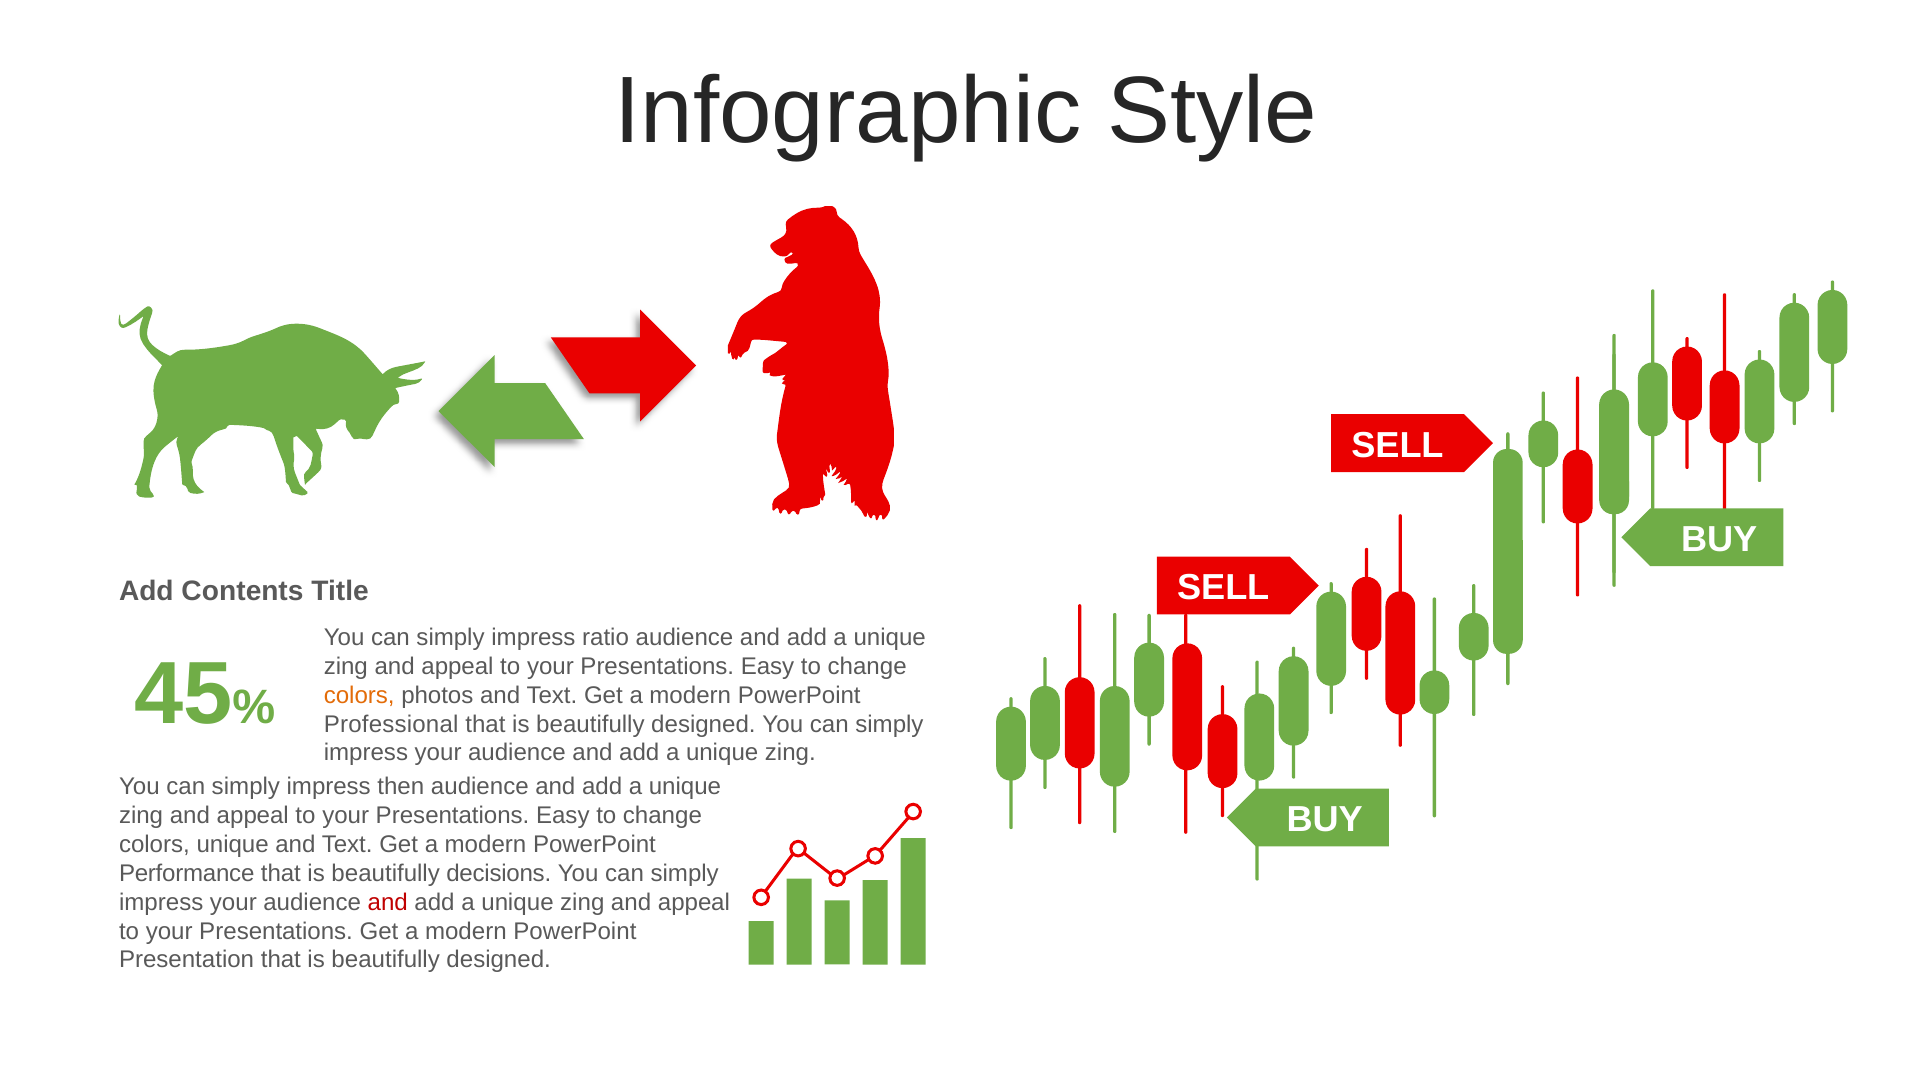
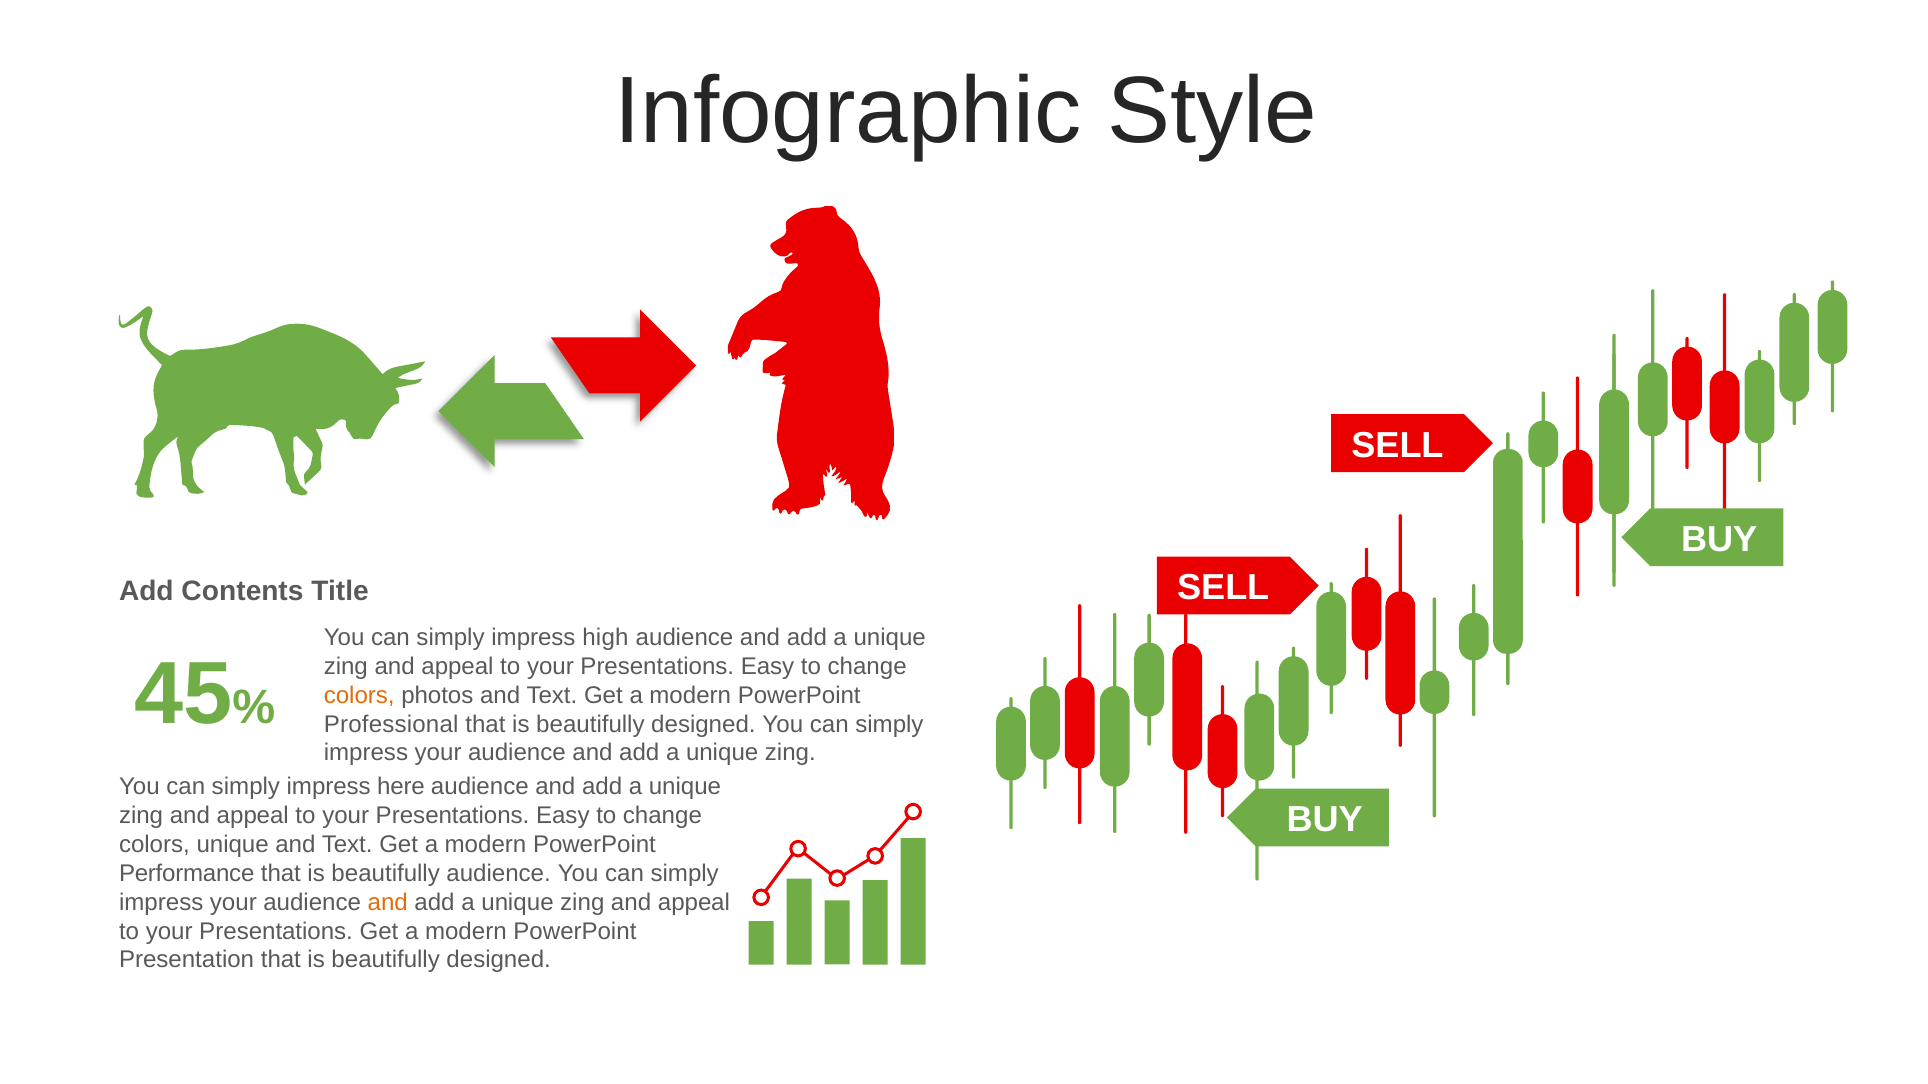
ratio: ratio -> high (605, 638)
then: then -> here (401, 787)
beautifully decisions: decisions -> audience (499, 874)
and colour: red -> orange (388, 903)
